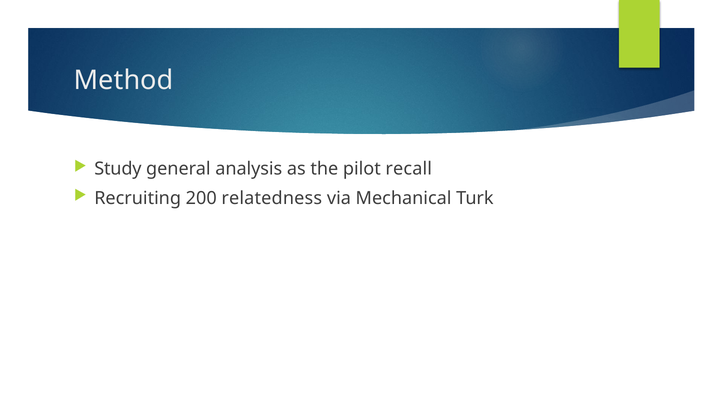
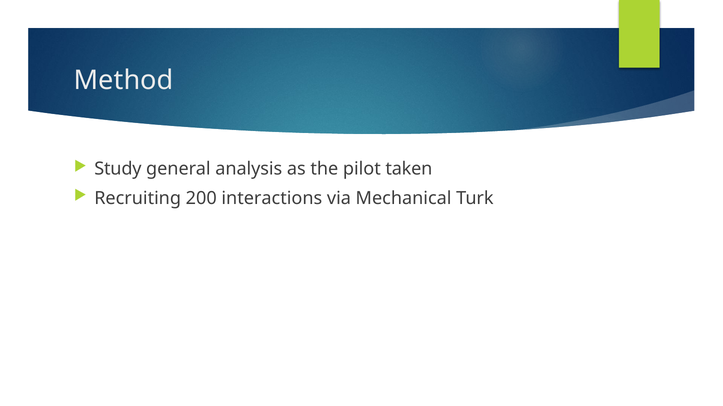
recall: recall -> taken (409, 169)
relatedness: relatedness -> interactions (272, 198)
